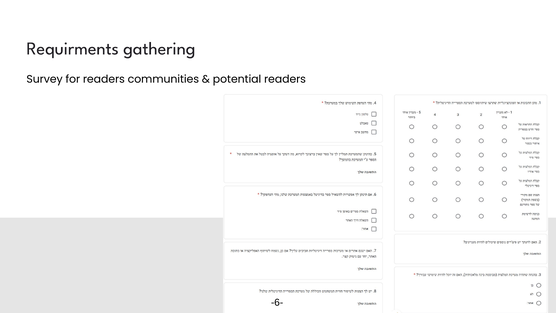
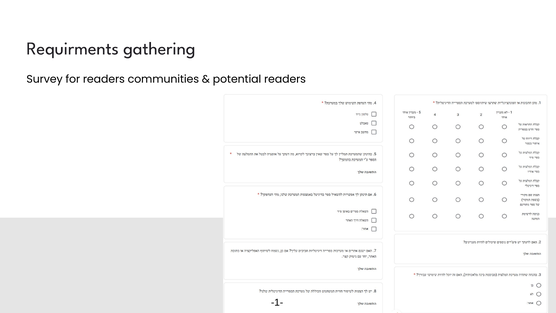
-6-: -6- -> -1- (277, 302)
